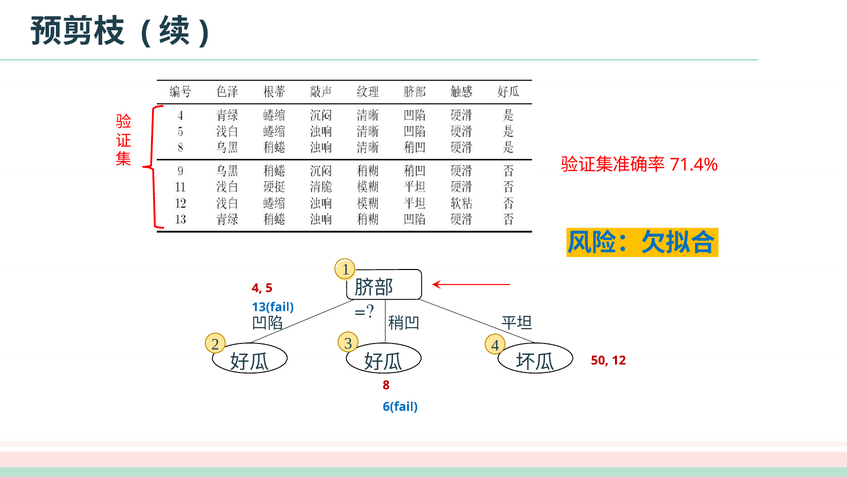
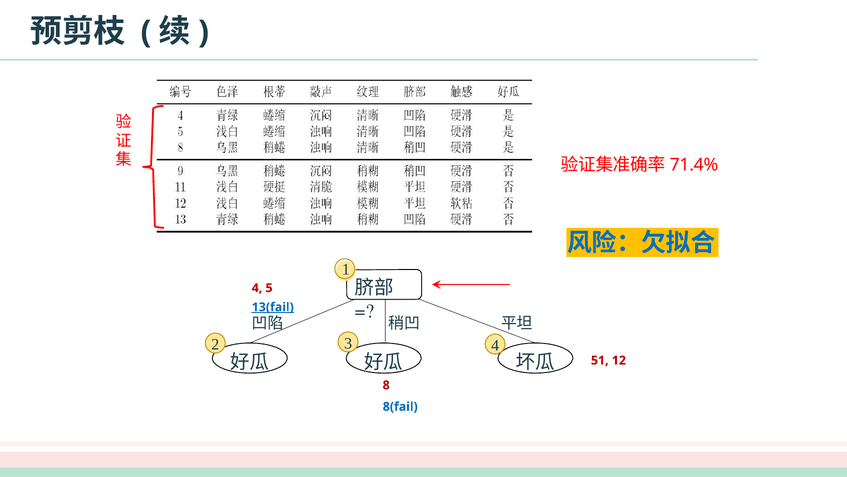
13(fail underline: none -> present (273, 307)
50: 50 -> 51 (600, 360)
6(fail: 6(fail -> 8(fail (400, 406)
